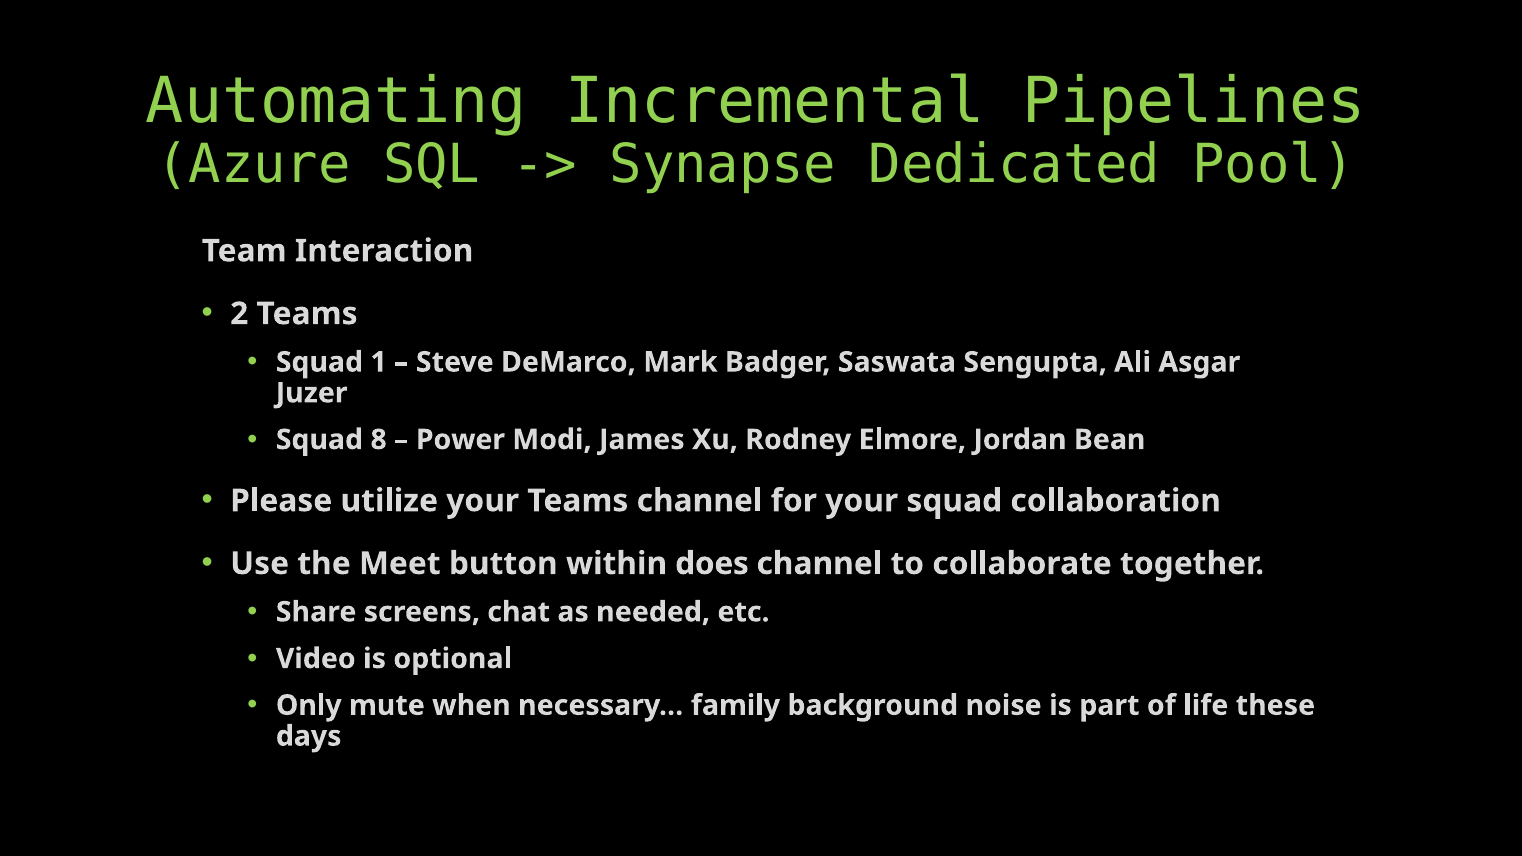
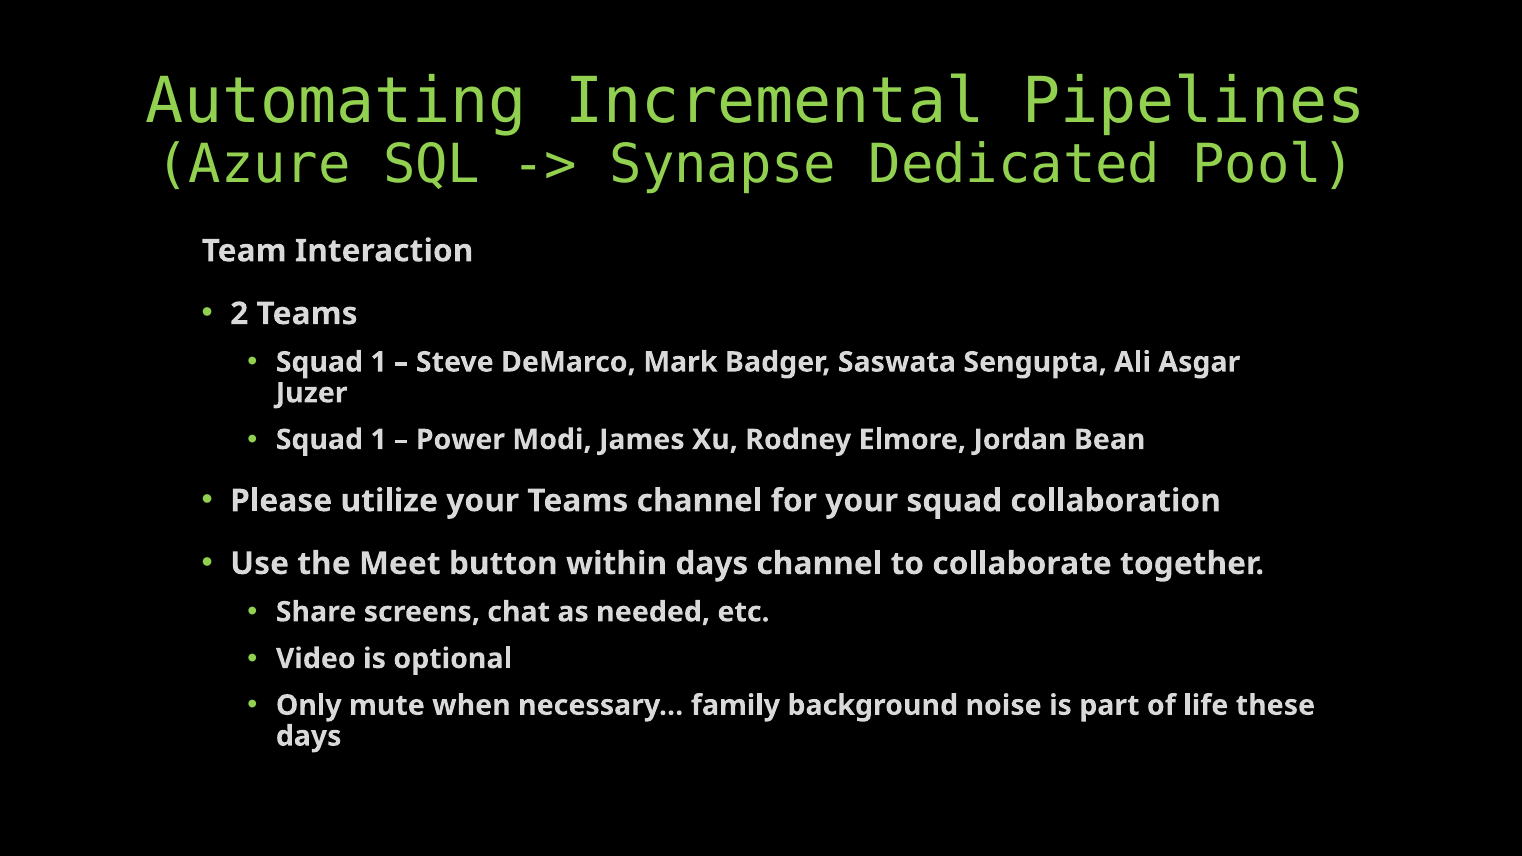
8: 8 -> 1 (379, 440)
within does: does -> days (712, 564)
